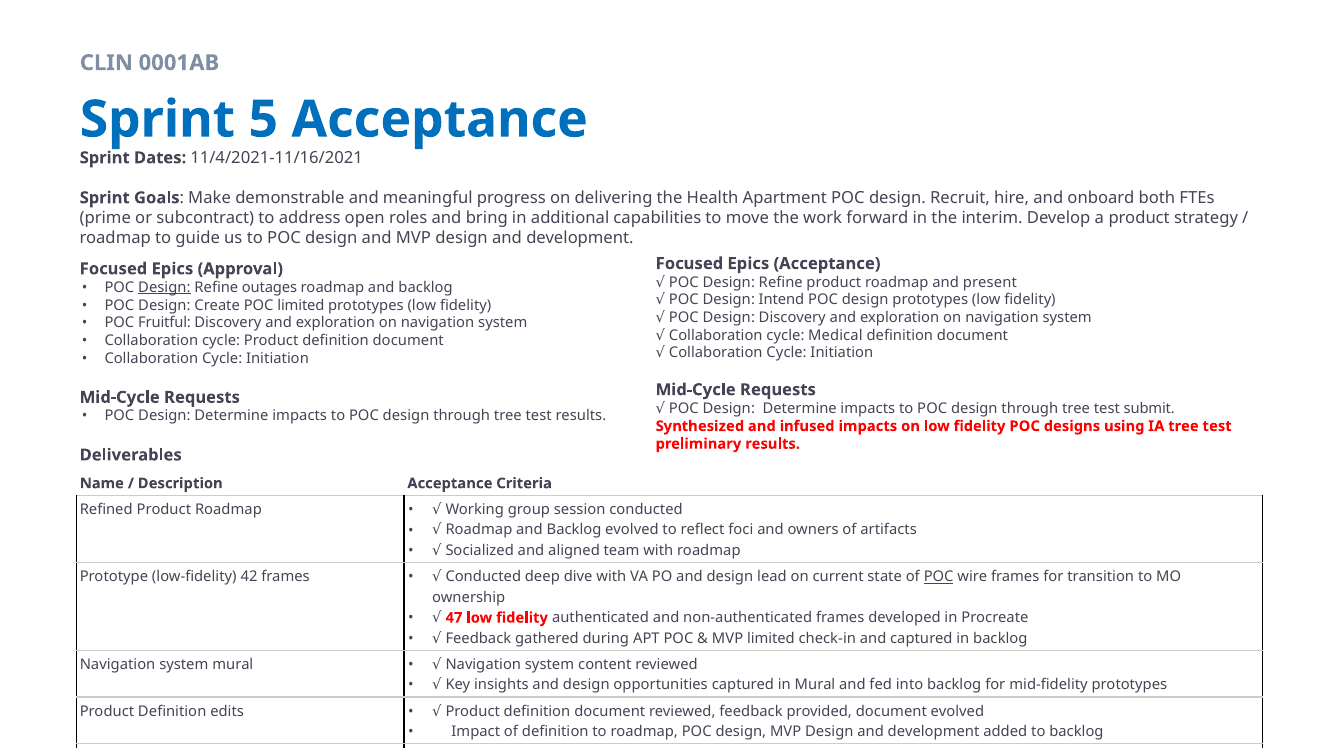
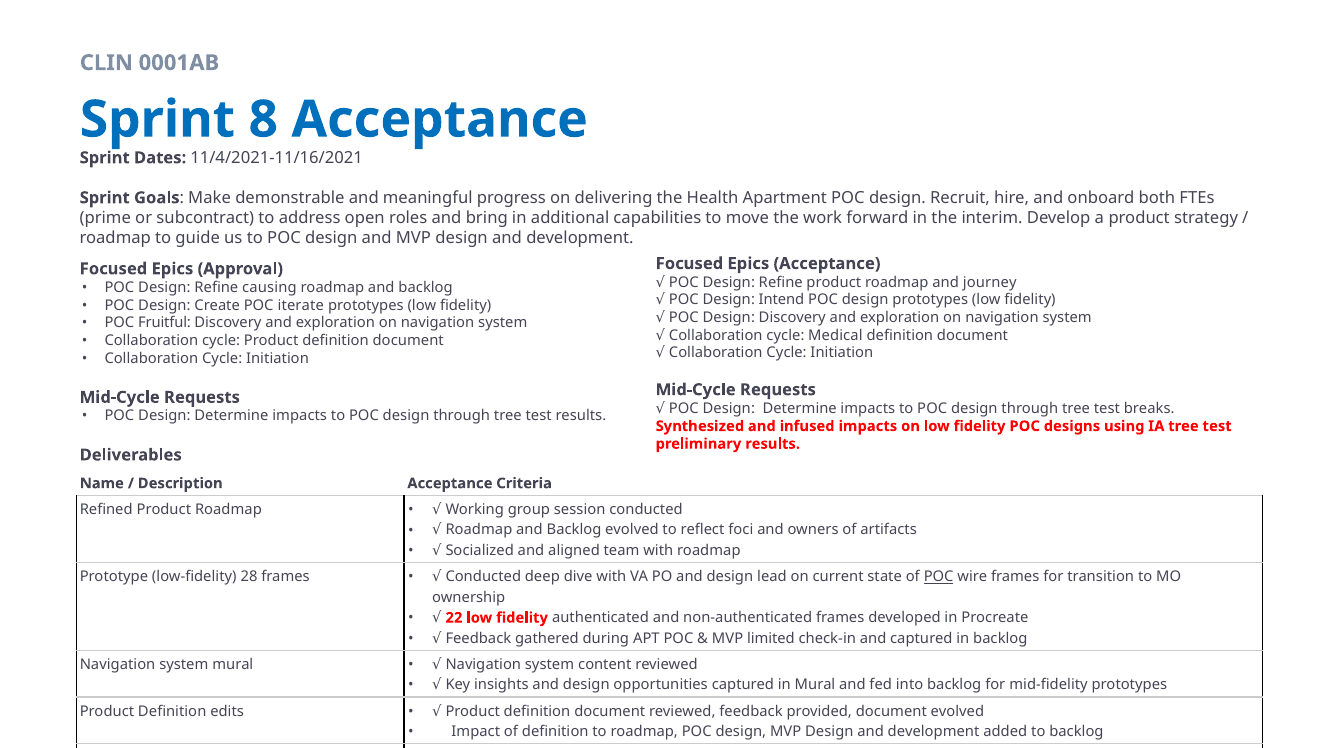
5: 5 -> 8 (263, 120)
present: present -> journey (990, 282)
Design underline: present -> none (164, 287)
outages: outages -> causing (269, 287)
POC limited: limited -> iterate (301, 305)
submit: submit -> breaks (1149, 408)
42: 42 -> 28 (249, 577)
47: 47 -> 22 (454, 617)
